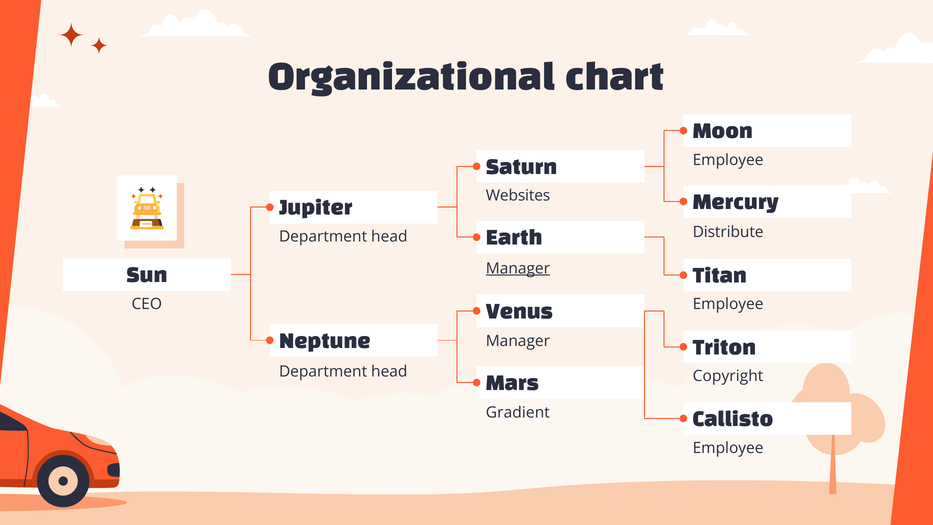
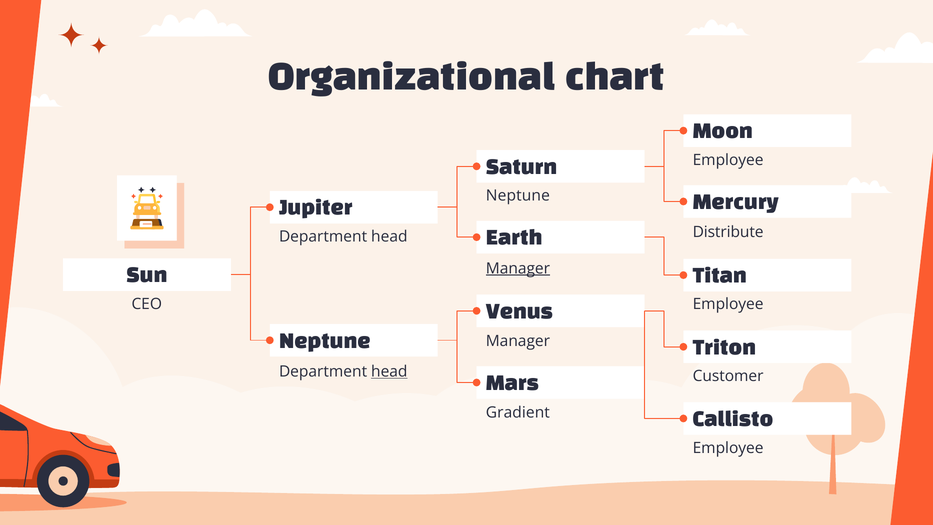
Websites: Websites -> Neptune (518, 196)
head underline: none -> present (389, 371)
Copyright: Copyright -> Customer (728, 376)
